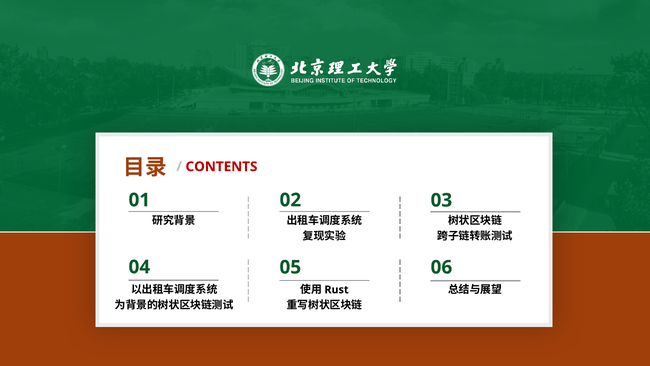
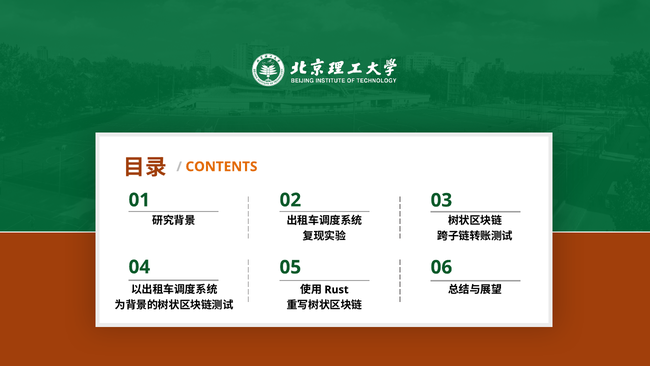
CONTENTS colour: red -> orange (221, 167)
